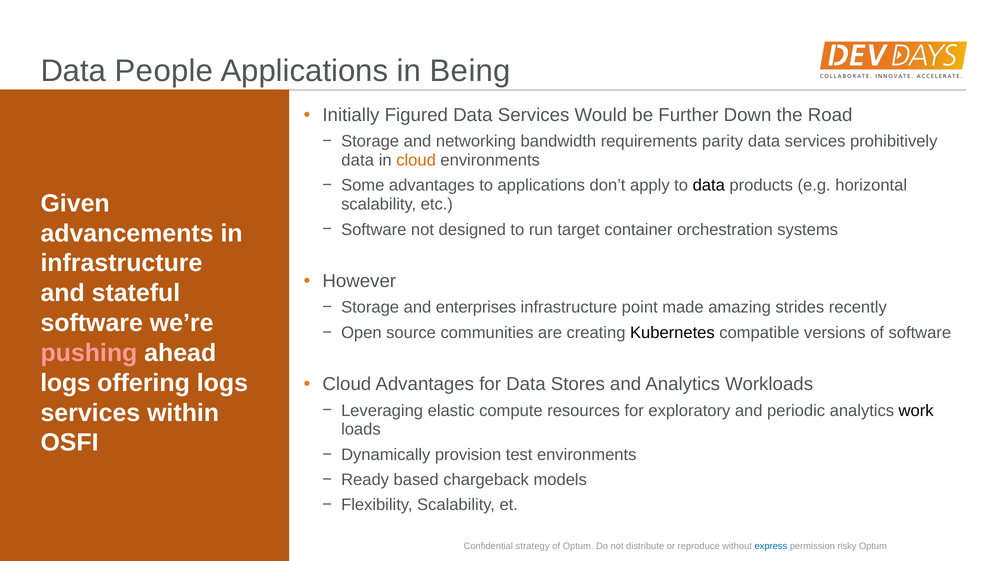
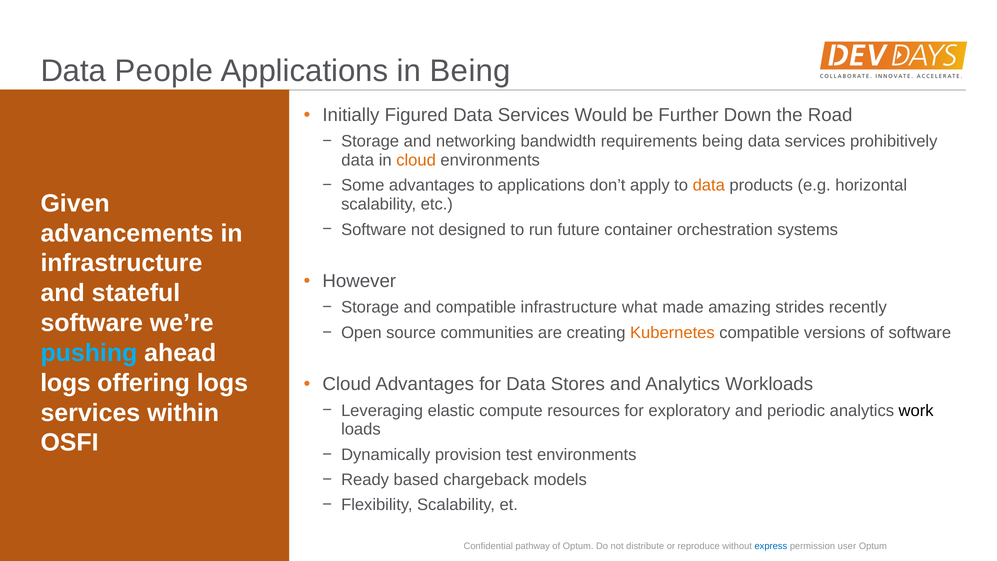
requirements parity: parity -> being (723, 141)
data colour: black -> orange (709, 185)
target: target -> future (579, 229)
and enterprises: enterprises -> compatible (476, 307)
point: point -> what (640, 307)
Kubernetes colour: black -> orange (672, 333)
pushing colour: pink -> light blue (89, 353)
strategy: strategy -> pathway (533, 546)
risky: risky -> user (847, 546)
